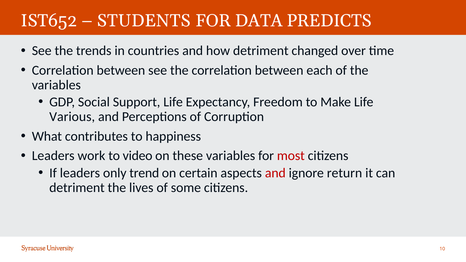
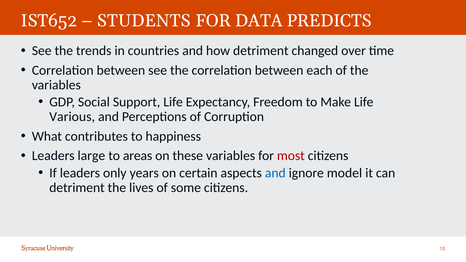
work: work -> large (91, 156)
video: video -> areas (138, 156)
trend: trend -> years (144, 173)
and colour: red -> blue (275, 173)
return: return -> model (345, 173)
